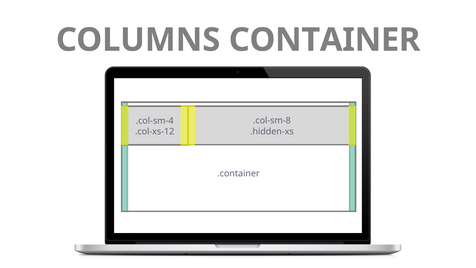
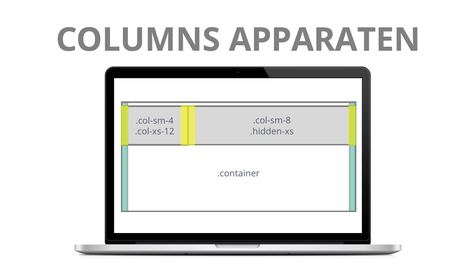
CONTAINER: CONTAINER -> APPARATEN (325, 40)
